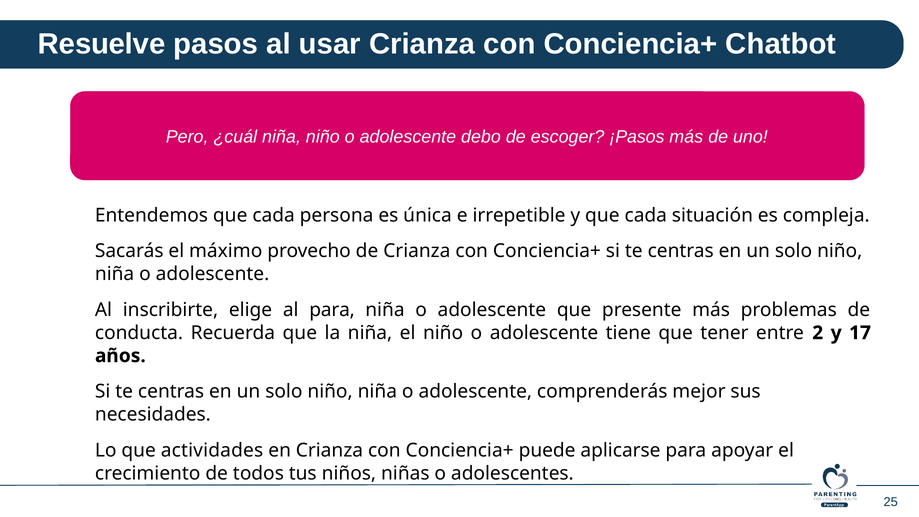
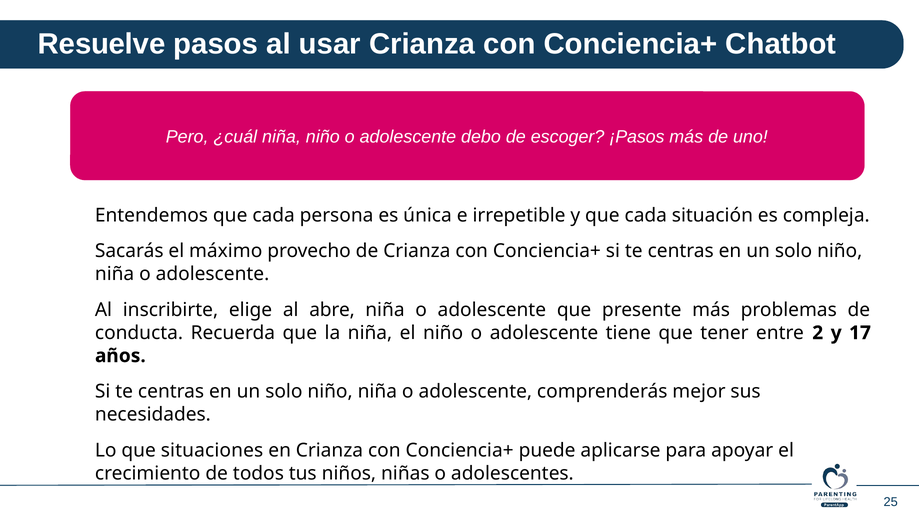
al para: para -> abre (332, 310)
actividades: actividades -> situaciones (212, 450)
